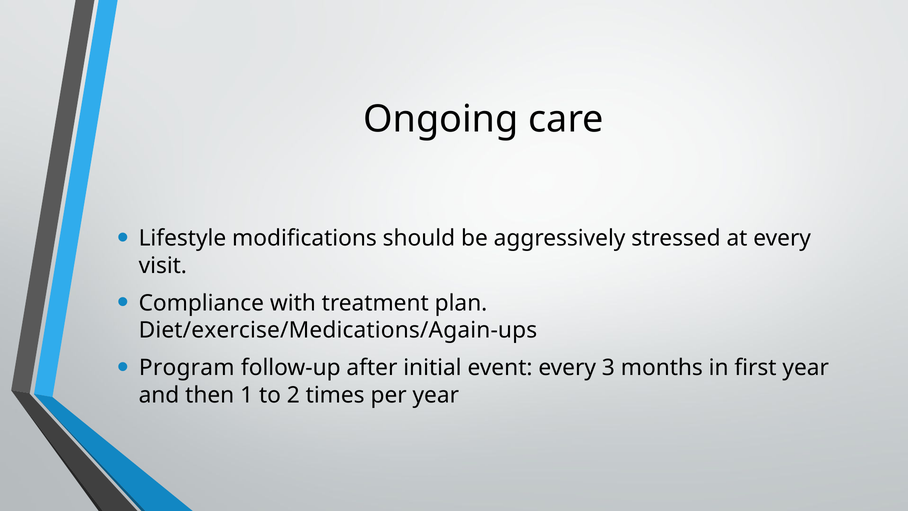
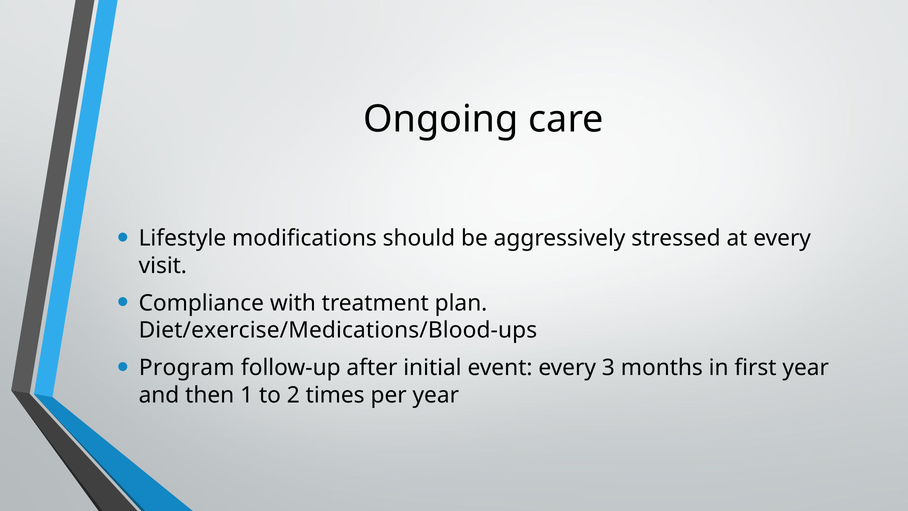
Diet/exercise/Medications/Again-ups: Diet/exercise/Medications/Again-ups -> Diet/exercise/Medications/Blood-ups (338, 330)
